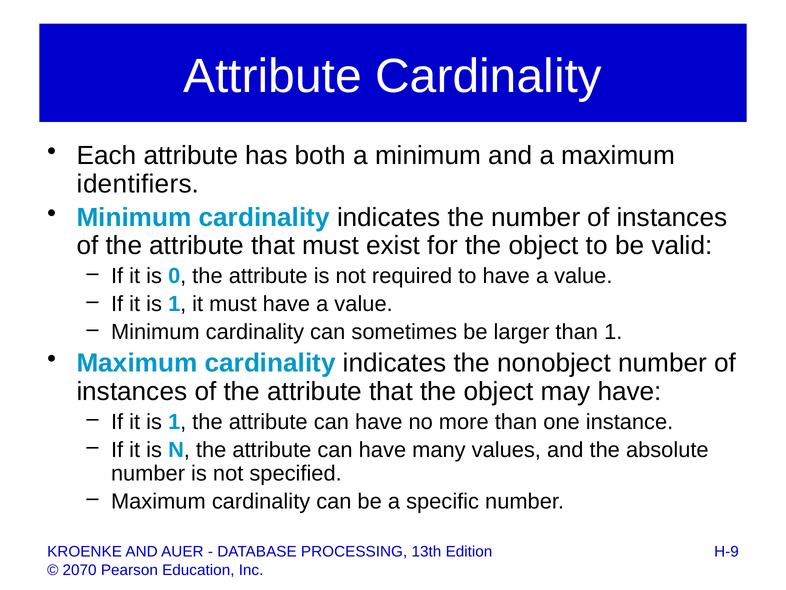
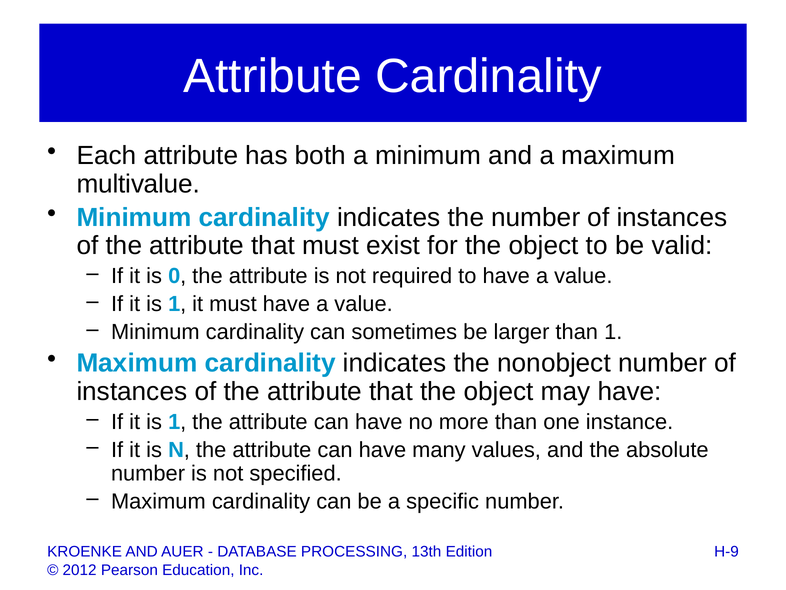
identifiers: identifiers -> multivalue (138, 184)
2070: 2070 -> 2012 (80, 570)
